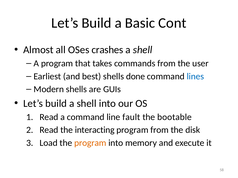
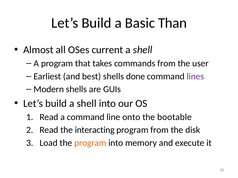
Cont: Cont -> Than (172, 23)
crashes: crashes -> current (107, 50)
lines colour: blue -> purple (195, 77)
fault: fault -> onto (131, 117)
